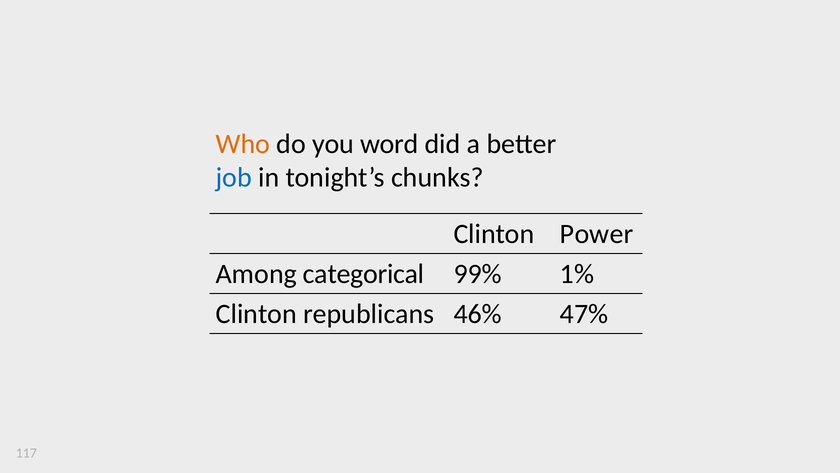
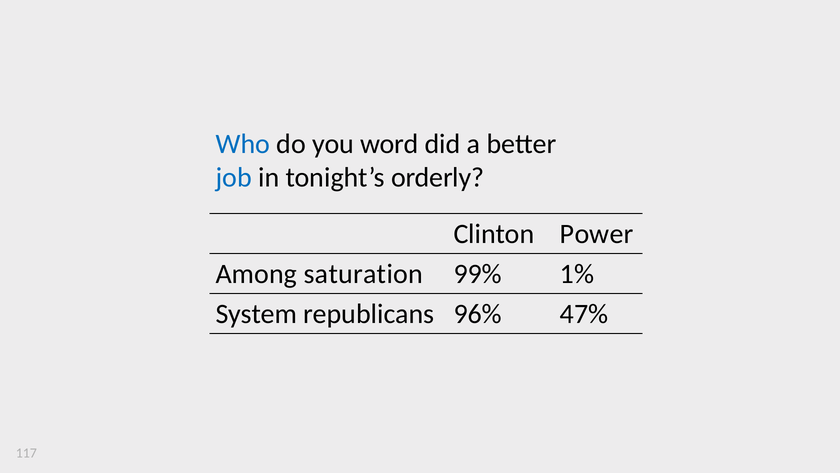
Who colour: orange -> blue (243, 144)
chunks: chunks -> orderly (437, 177)
categorical: categorical -> saturation (363, 274)
Clinton: Clinton -> System (256, 314)
46%: 46% -> 96% (478, 314)
